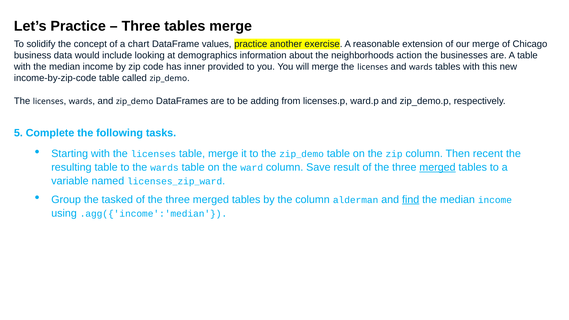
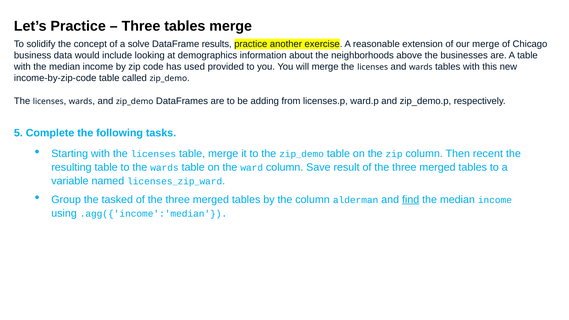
chart: chart -> solve (139, 44)
values: values -> results (217, 44)
action: action -> above (409, 55)
inner: inner -> used (195, 67)
merged underline: present -> none (437, 167)
